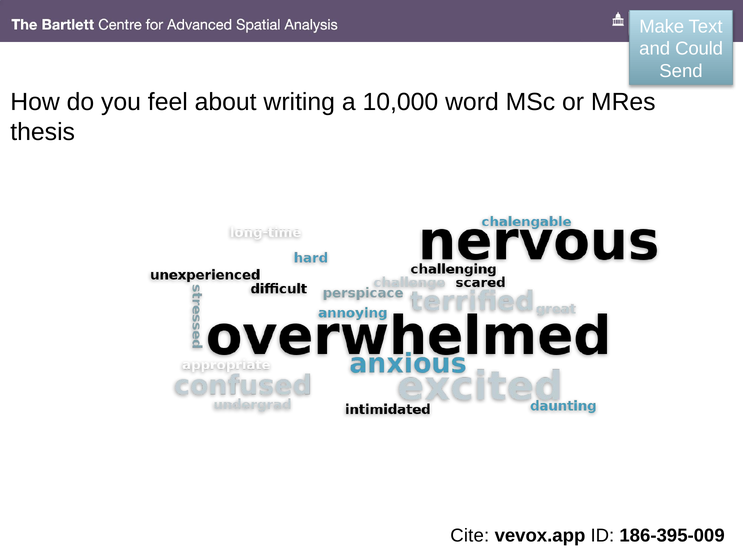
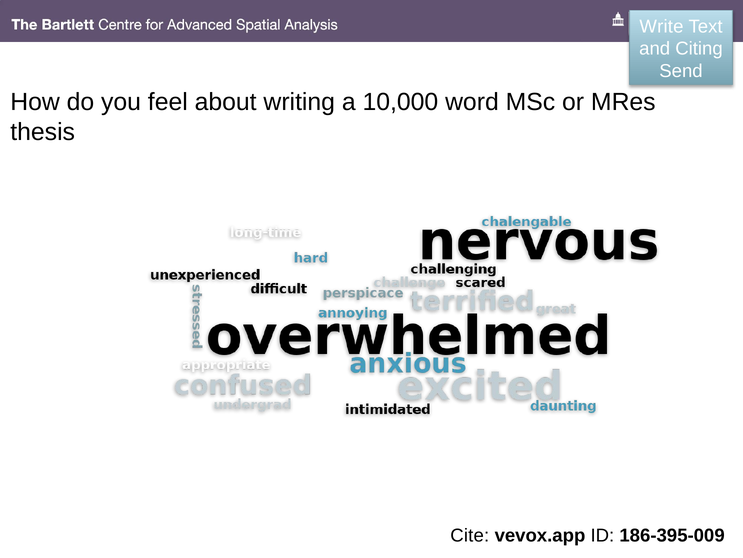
Make: Make -> Write (662, 26)
Could: Could -> Citing (699, 49)
